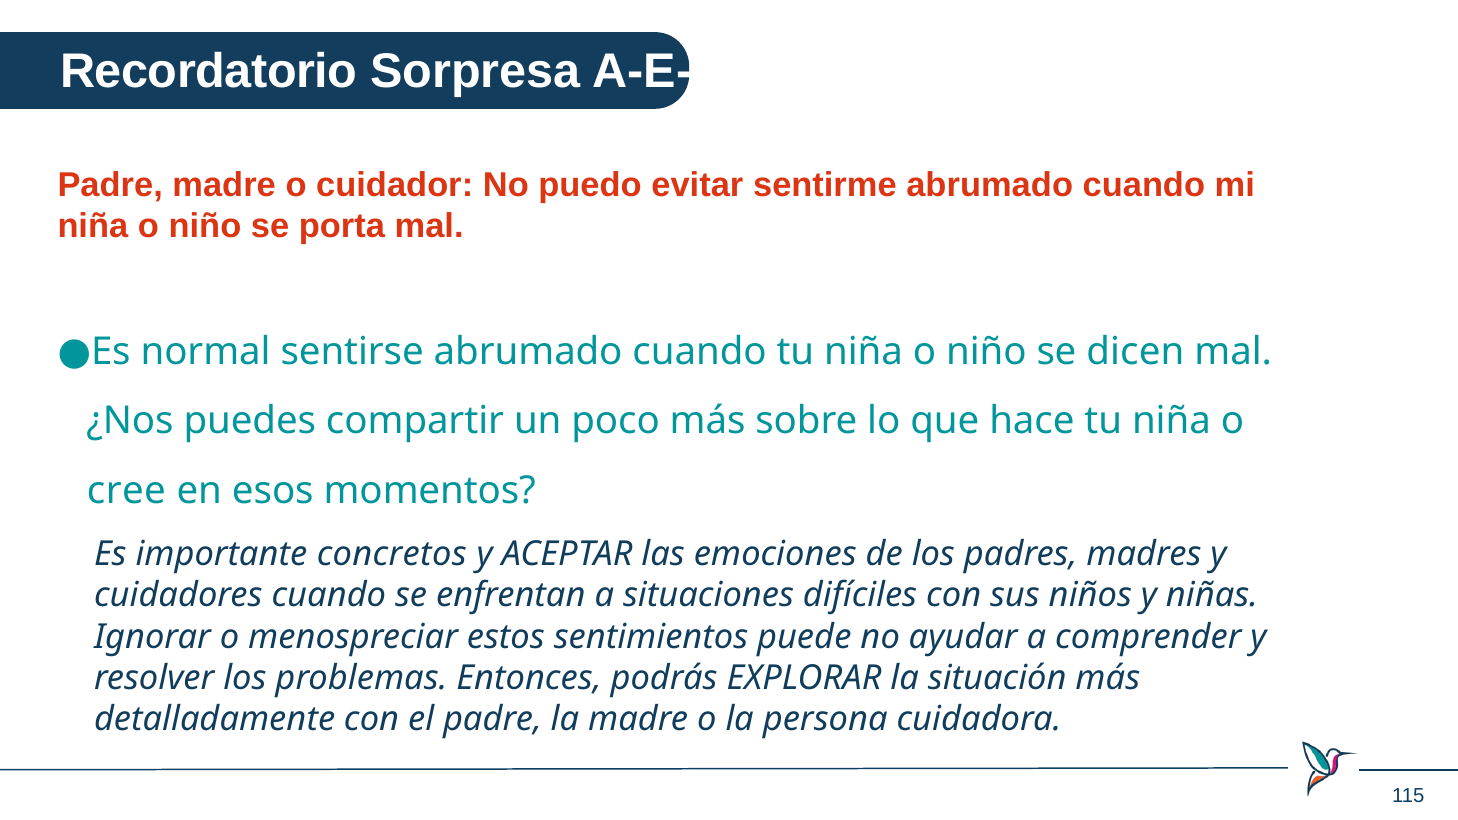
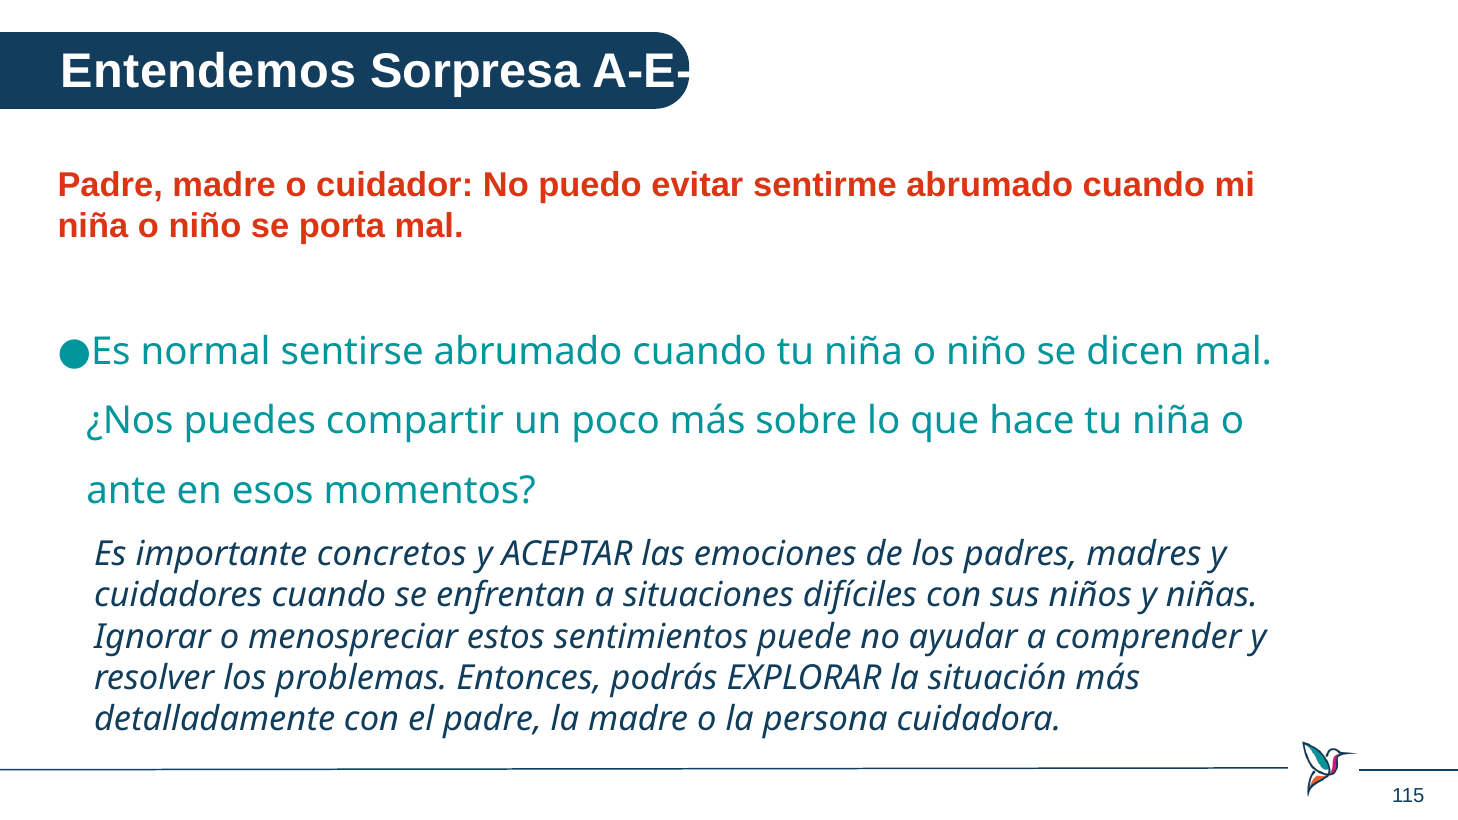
Recordatorio: Recordatorio -> Entendemos (208, 71)
cree: cree -> ante (127, 490)
